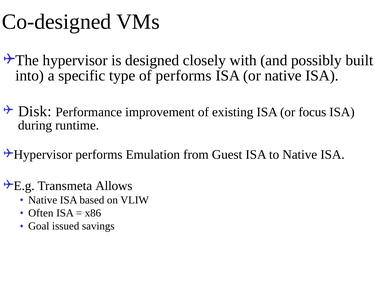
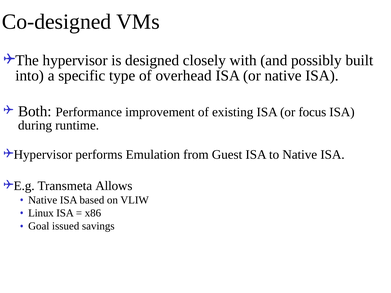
of performs: performs -> overhead (184, 76)
Disk: Disk -> Both (35, 111)
Often: Often -> Linux (41, 213)
